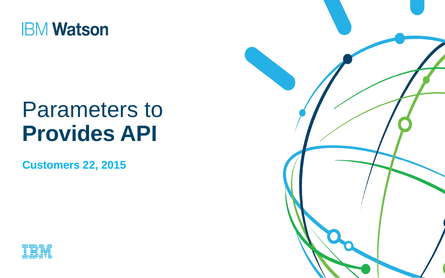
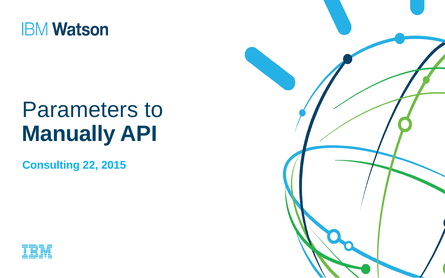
Provides: Provides -> Manually (69, 134)
Customers: Customers -> Consulting (51, 165)
